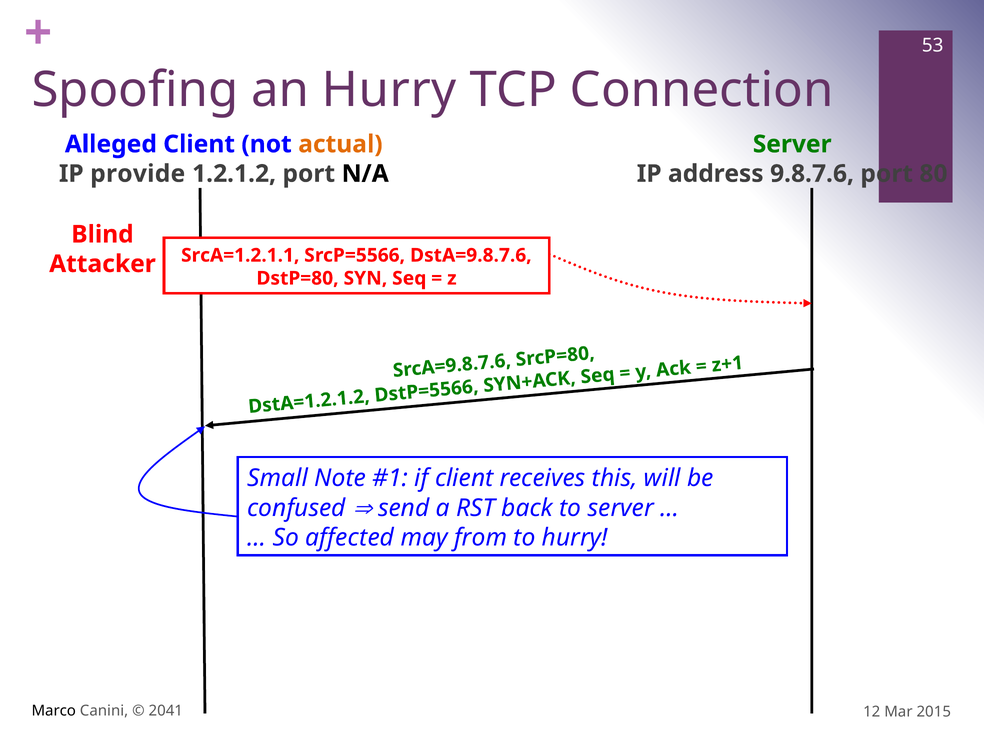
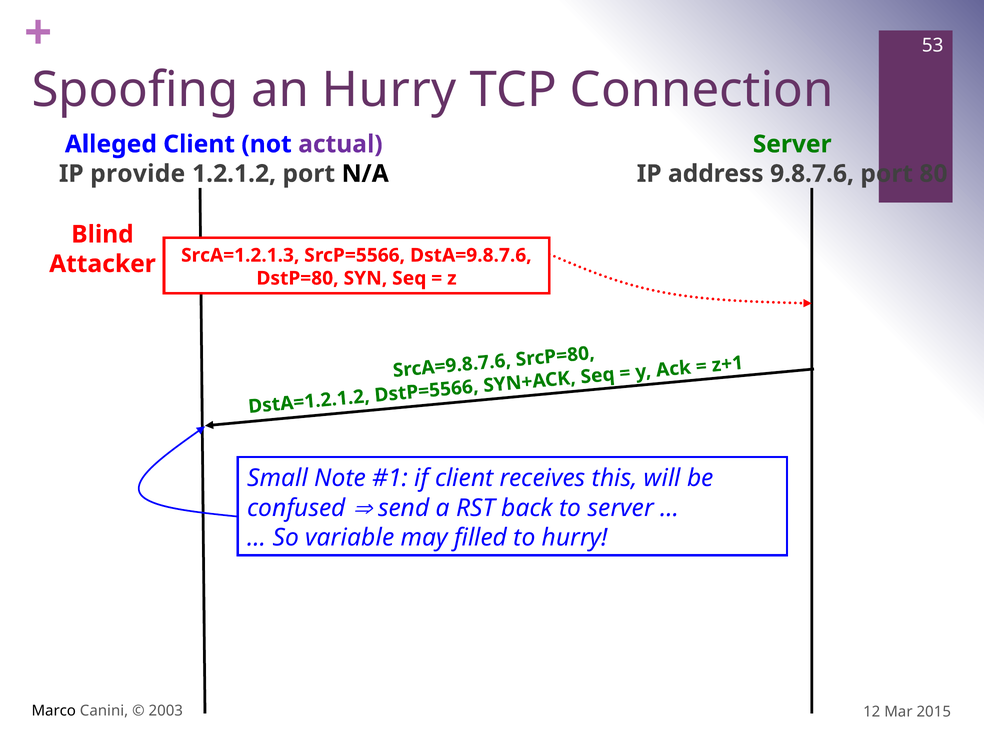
actual colour: orange -> purple (340, 144)
SrcA=1.2.1.1: SrcA=1.2.1.1 -> SrcA=1.2.1.3 (240, 255)
affected: affected -> variable (350, 537)
from: from -> filled (481, 537)
2041: 2041 -> 2003 (166, 711)
